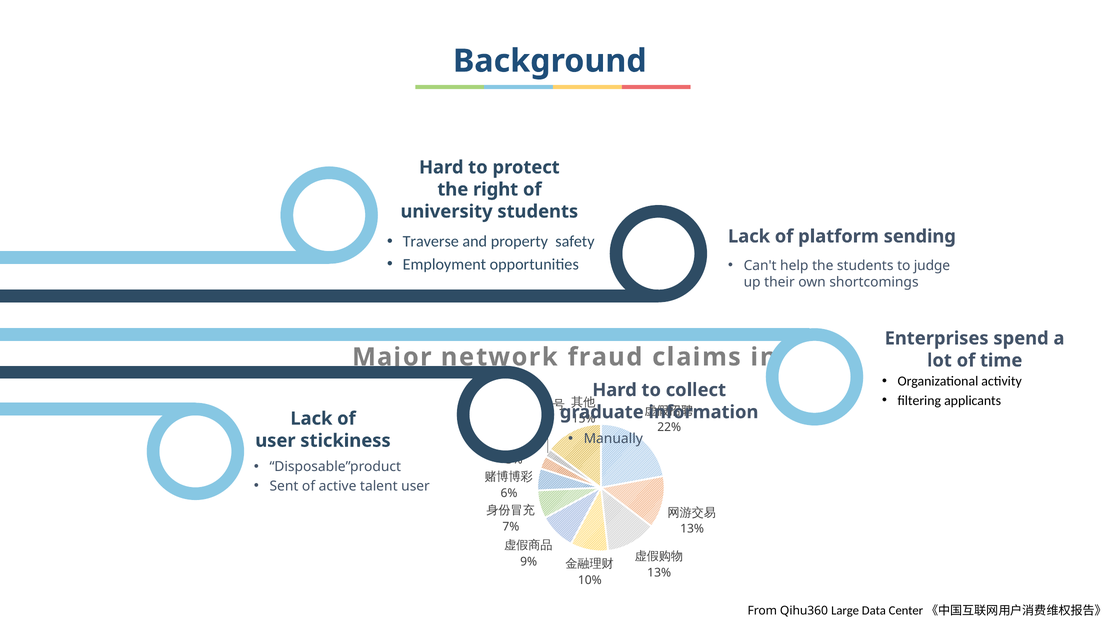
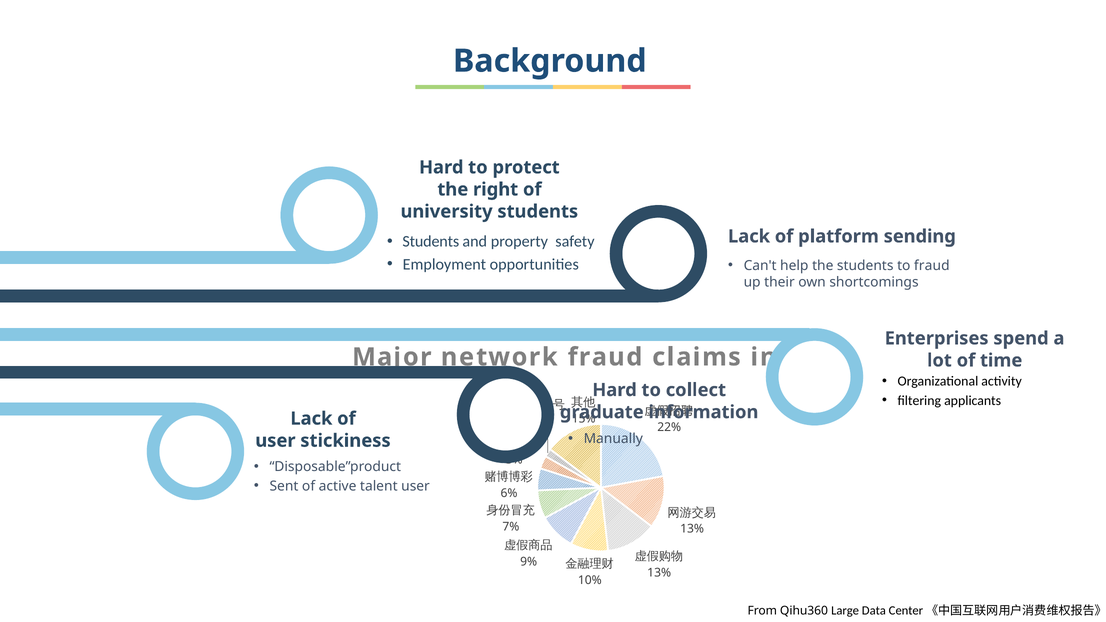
Traverse: Traverse -> Students (431, 242)
to judge: judge -> fraud (932, 266)
